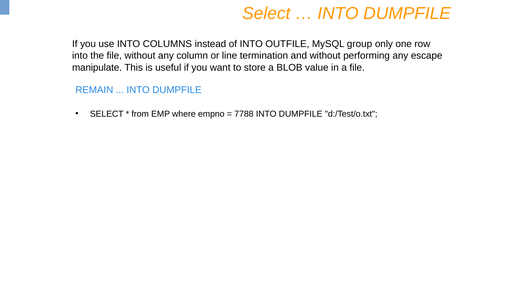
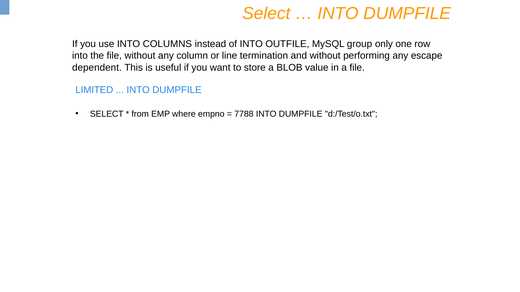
manipulate: manipulate -> dependent (97, 68)
REMAIN: REMAIN -> LIMITED (94, 90)
